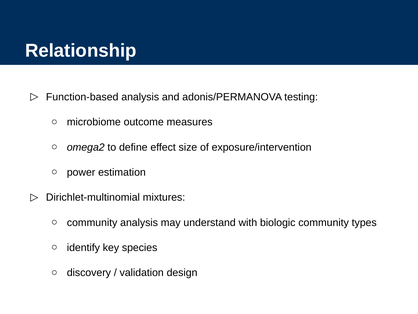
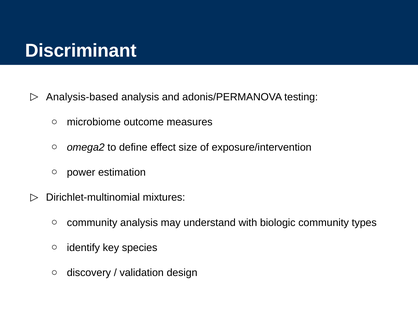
Relationship: Relationship -> Discriminant (81, 51)
Function-based: Function-based -> Analysis-based (82, 97)
